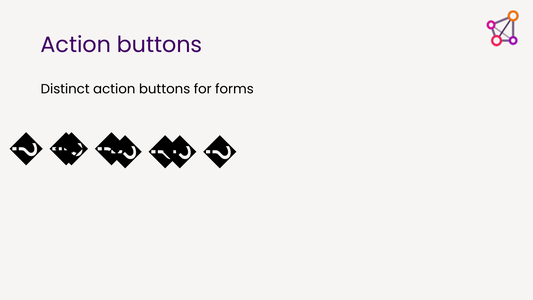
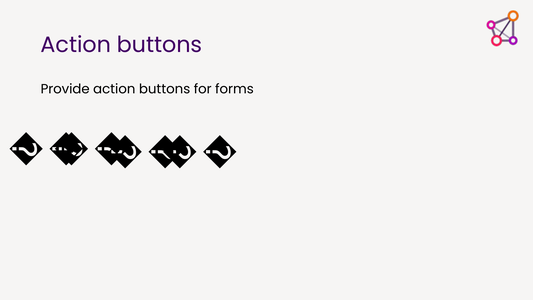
Distinct: Distinct -> Provide (65, 89)
